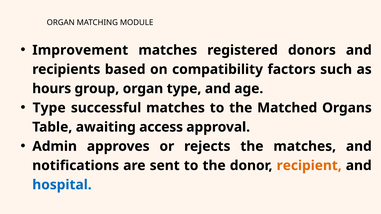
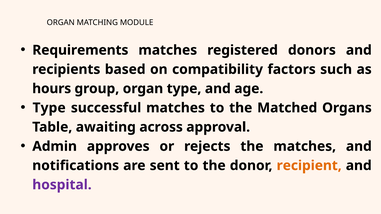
Improvement: Improvement -> Requirements (80, 50)
access: access -> across (161, 127)
hospital colour: blue -> purple (62, 185)
